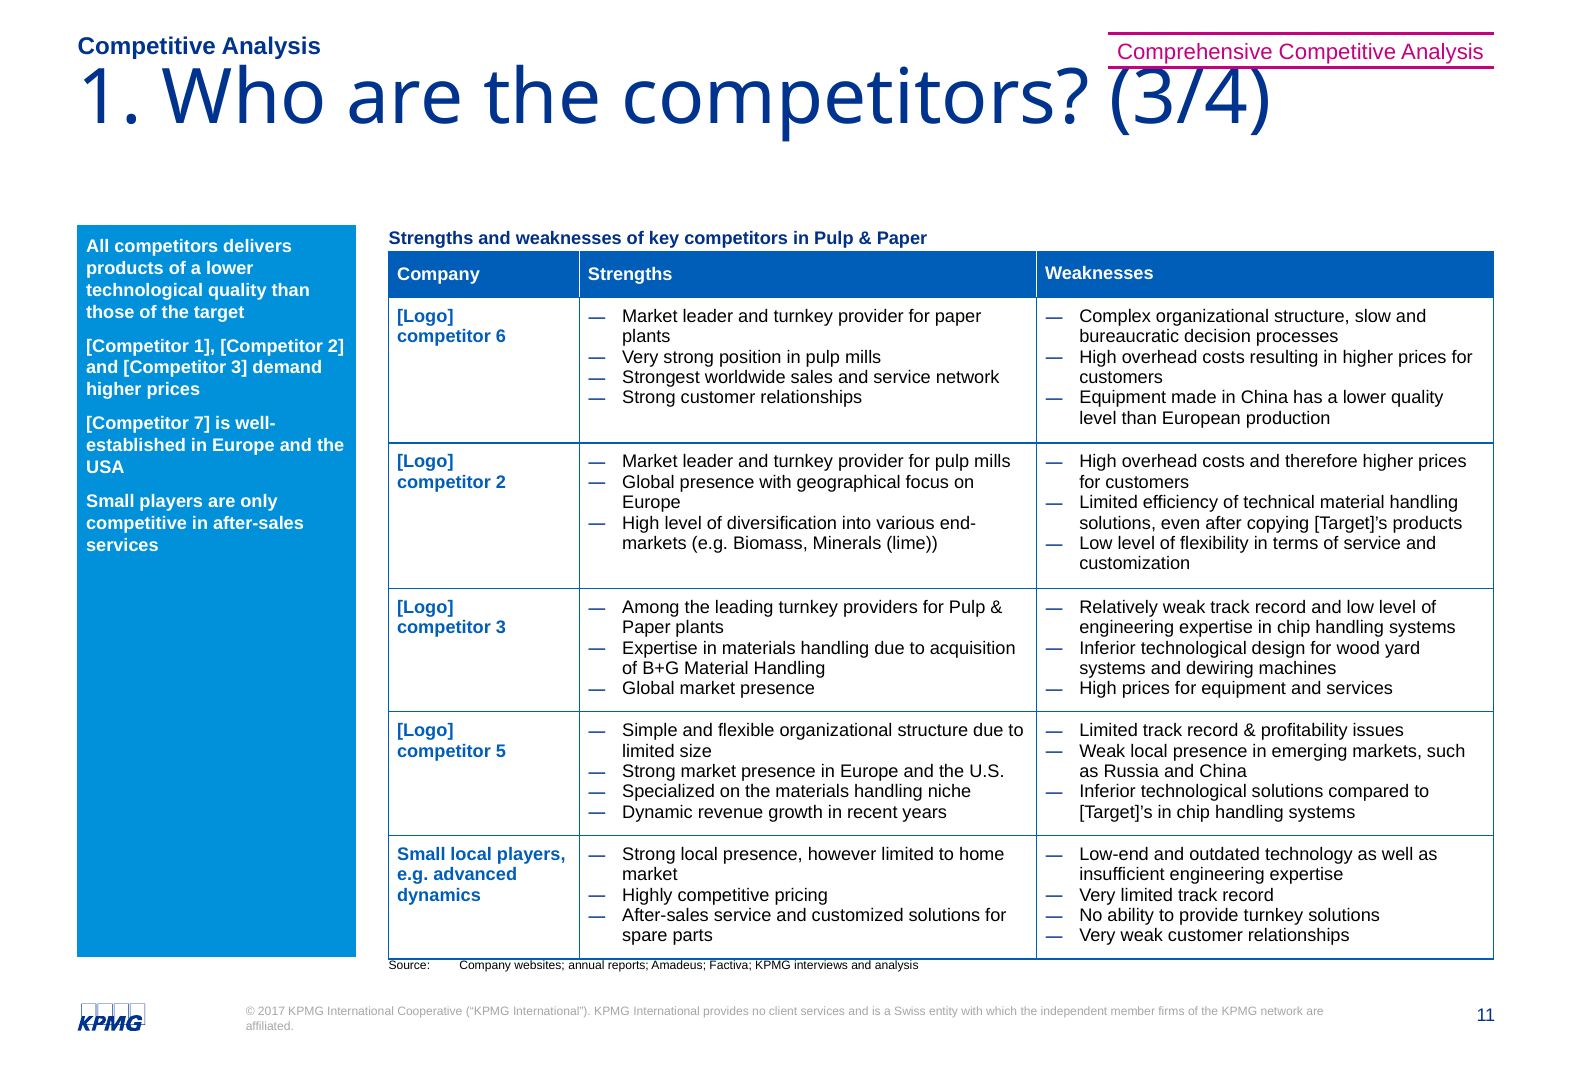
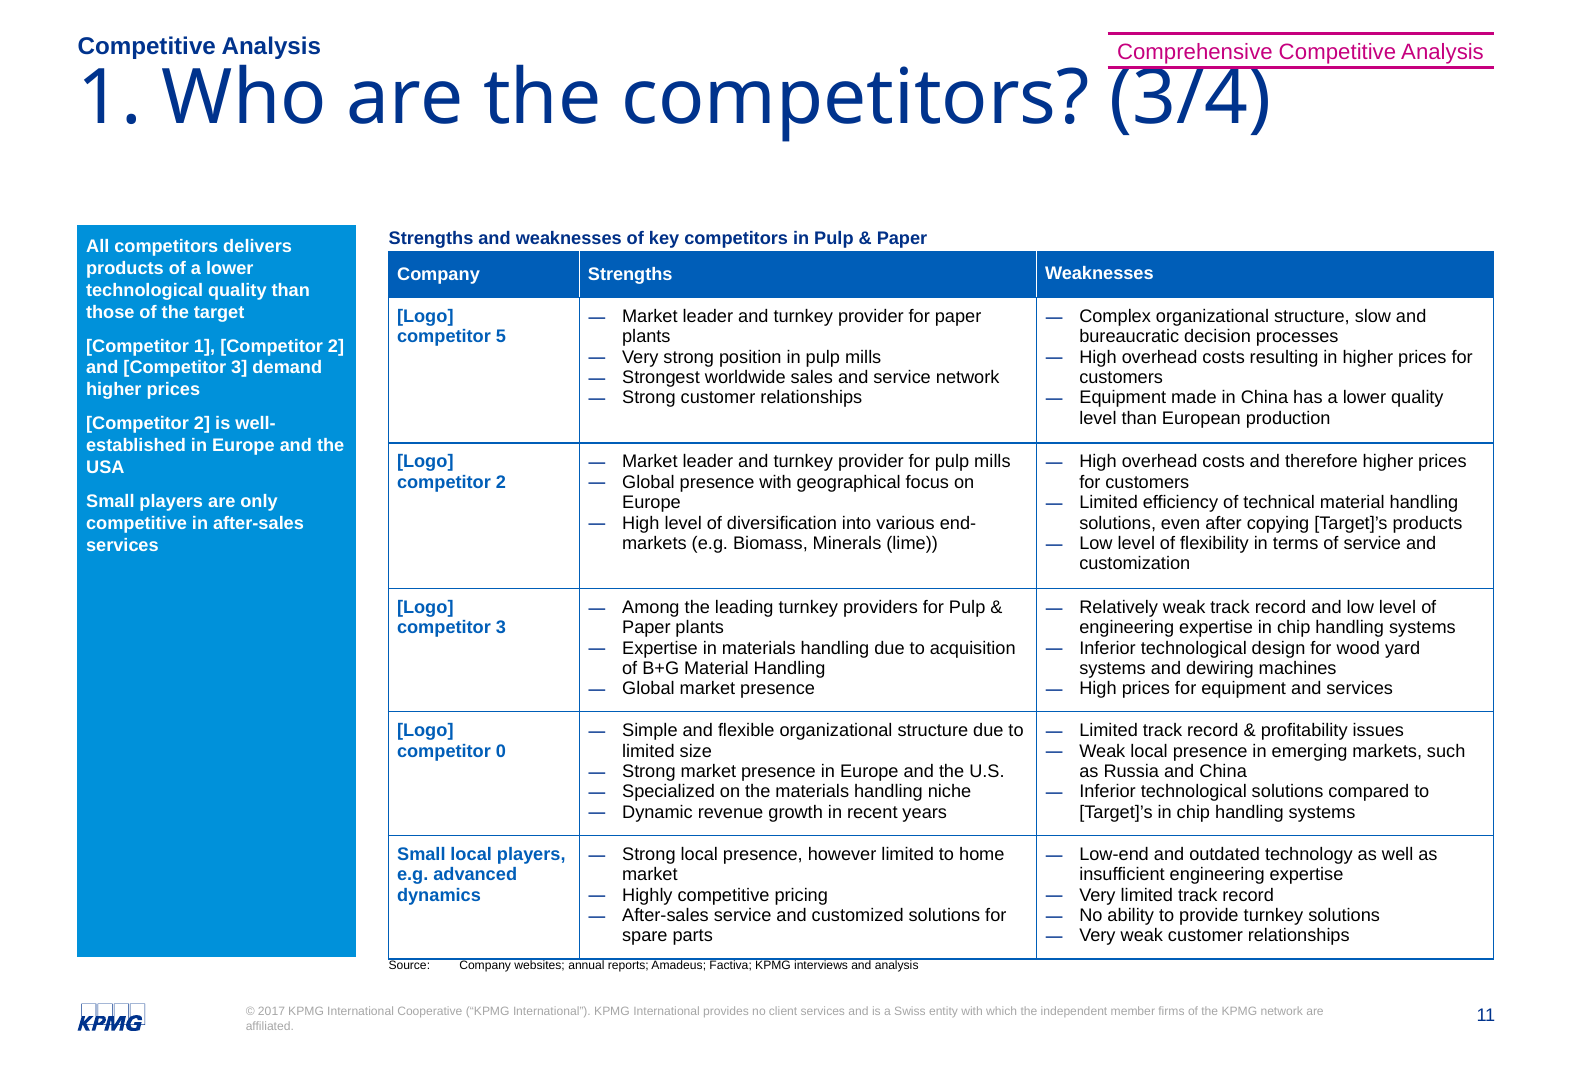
6: 6 -> 5 (501, 337)
7: 7 -> 2 (202, 424)
5: 5 -> 0 (501, 751)
